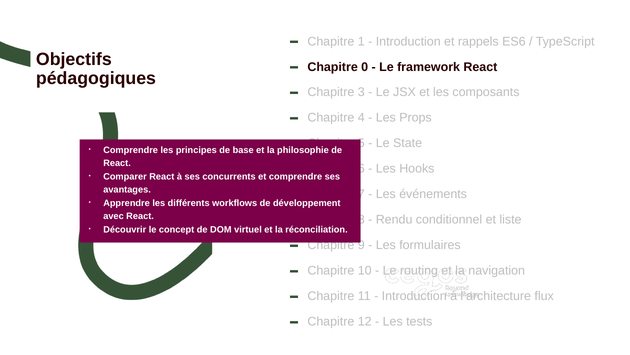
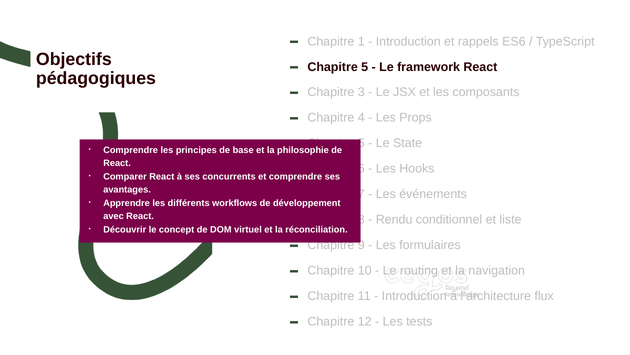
0: 0 -> 5 (365, 67)
